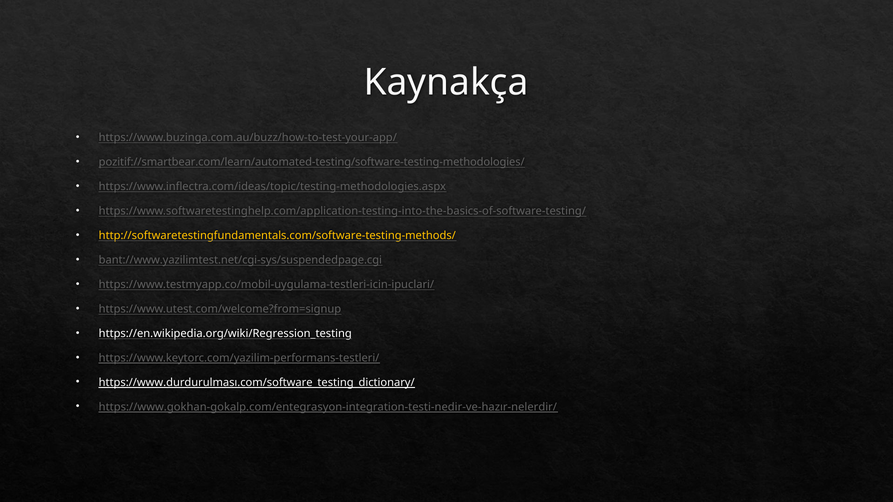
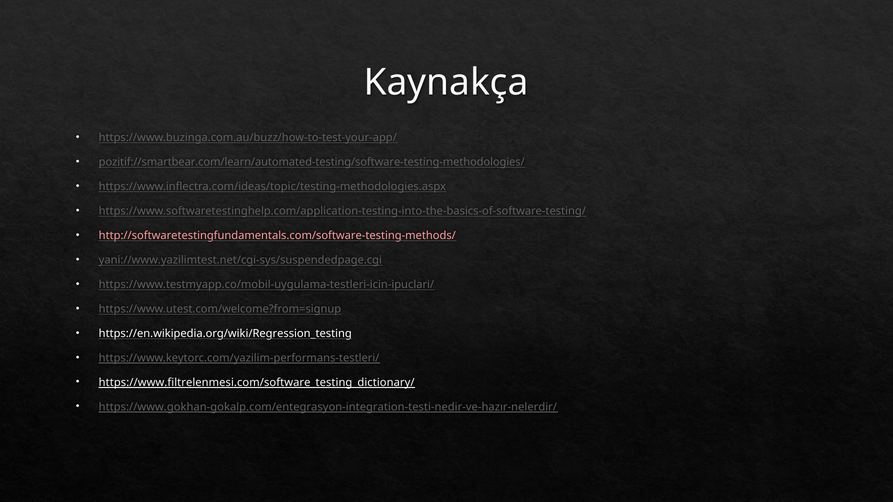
http://softwaretestingfundamentals.com/software-testing-methods/ colour: yellow -> pink (277, 236)
bant://www.yazilimtest.net/cgi-sys/suspendedpage.cgi: bant://www.yazilimtest.net/cgi-sys/suspendedpage.cgi -> yani://www.yazilimtest.net/cgi-sys/suspendedpage.cgi (240, 260)
https://www.durdurulması.com/software_testing_dictionary/: https://www.durdurulması.com/software_testing_dictionary/ -> https://www.filtrelenmesi.com/software_testing_dictionary/ (257, 383)
